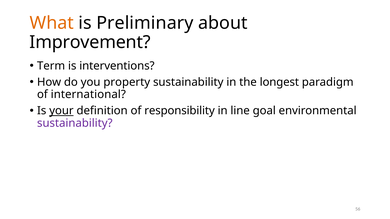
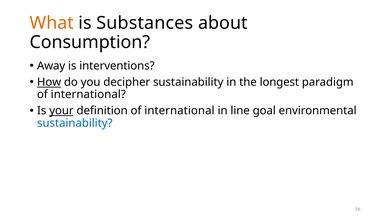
Preliminary: Preliminary -> Substances (145, 23)
Improvement: Improvement -> Consumption (90, 42)
Term: Term -> Away (51, 66)
How underline: none -> present (49, 82)
property: property -> decipher (127, 82)
definition of responsibility: responsibility -> international (179, 111)
sustainability colour: purple -> blue (75, 123)
